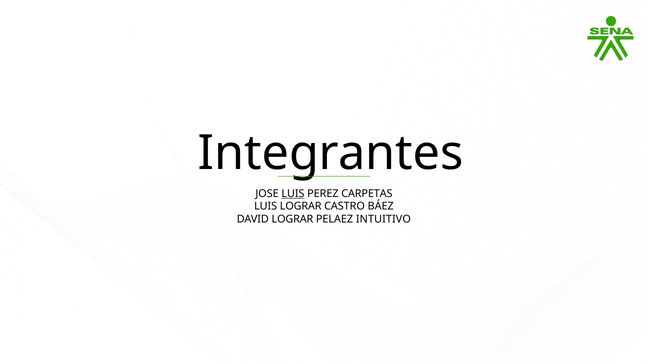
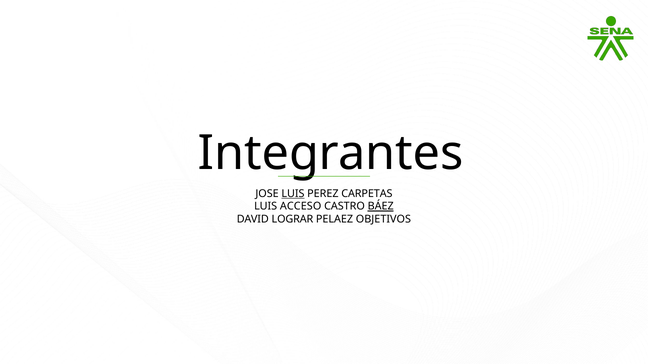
LUIS LOGRAR: LOGRAR -> ACCESO (301, 207)
BÁEZ underline: none -> present (381, 207)
INTUITIVO: INTUITIVO -> OBJETIVOS (383, 220)
